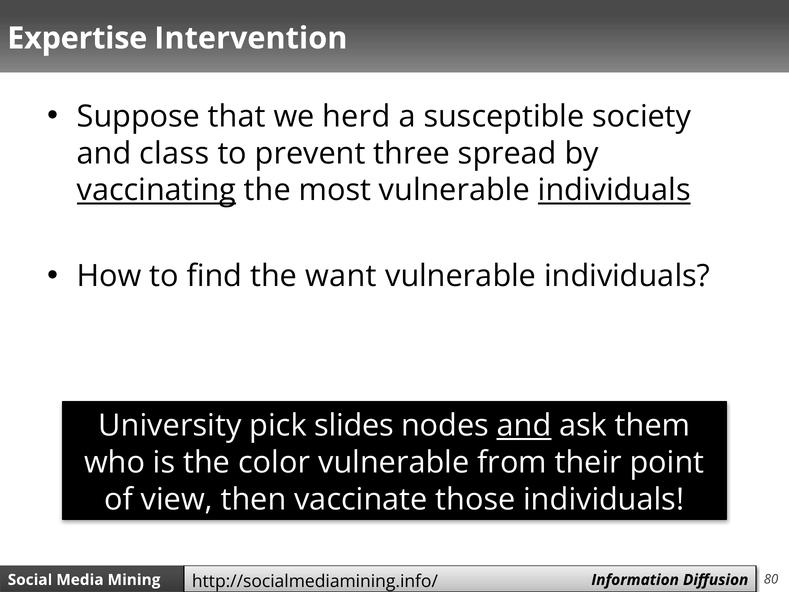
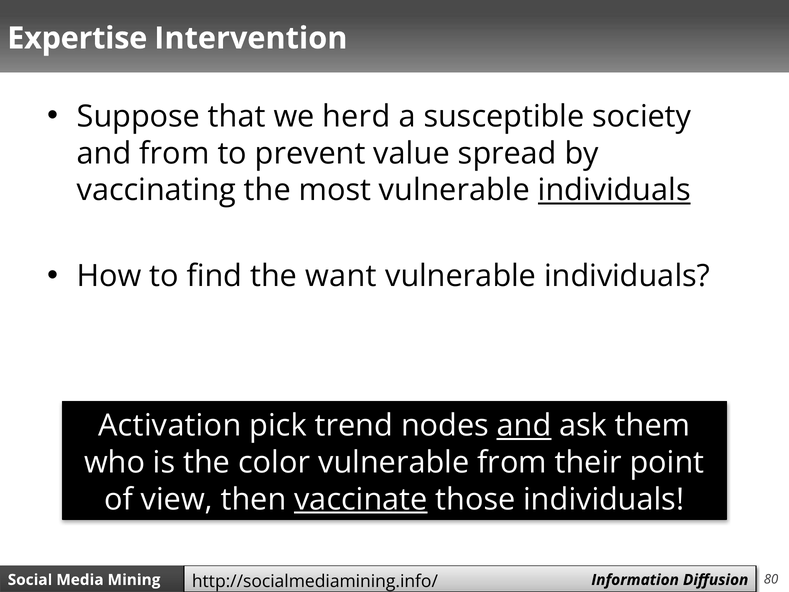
and class: class -> from (174, 153)
three: three -> value (412, 153)
vaccinating underline: present -> none (156, 190)
University: University -> Activation (170, 426)
slides: slides -> trend (354, 426)
vaccinate underline: none -> present (361, 499)
